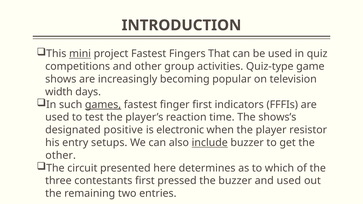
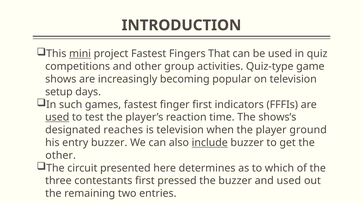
width: width -> setup (59, 92)
games underline: present -> none (103, 105)
used underline: none -> present (57, 117)
positive: positive -> reaches (123, 130)
is electronic: electronic -> television (180, 130)
resistor: resistor -> ground (308, 130)
entry setups: setups -> buzzer (109, 143)
